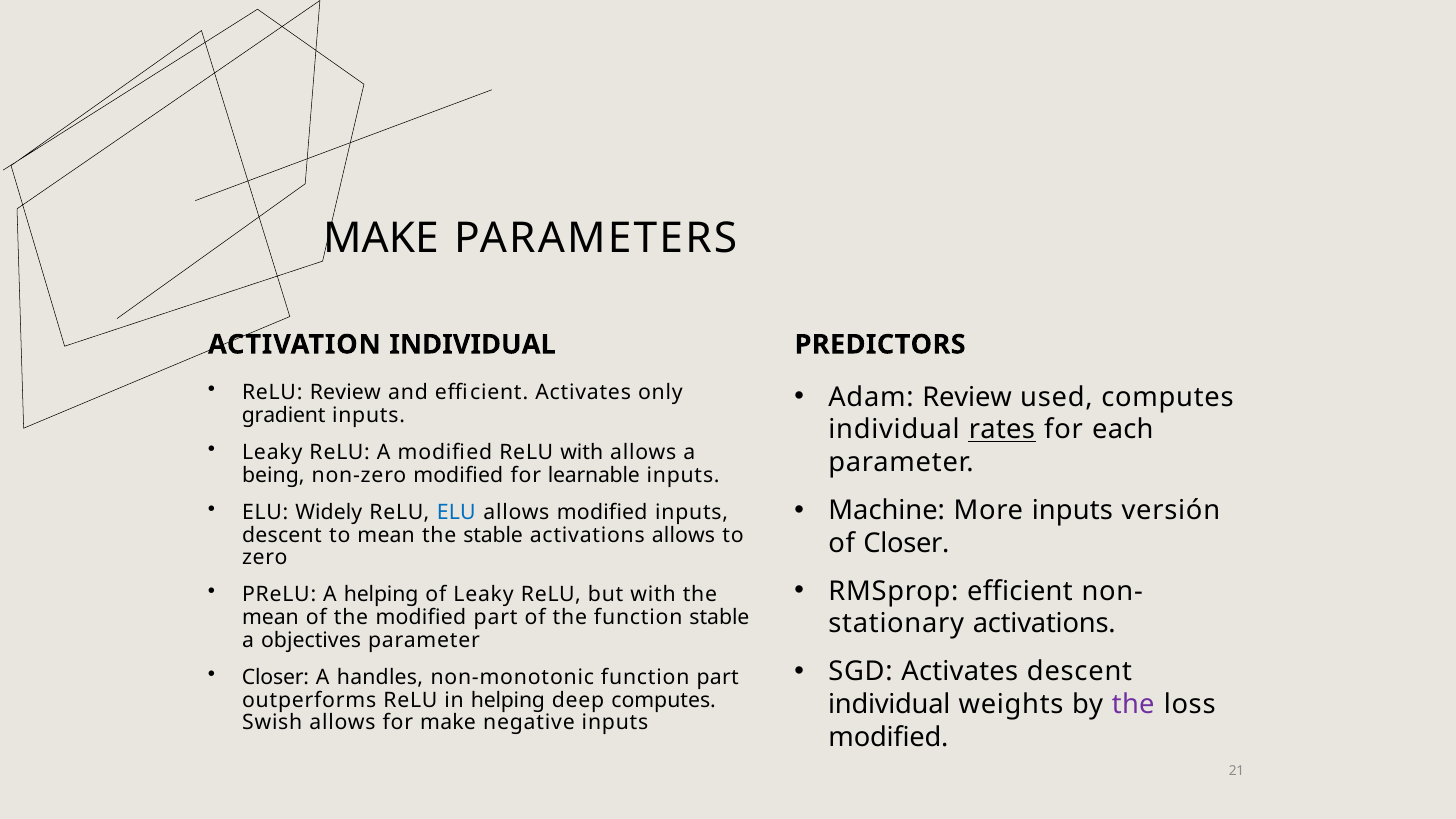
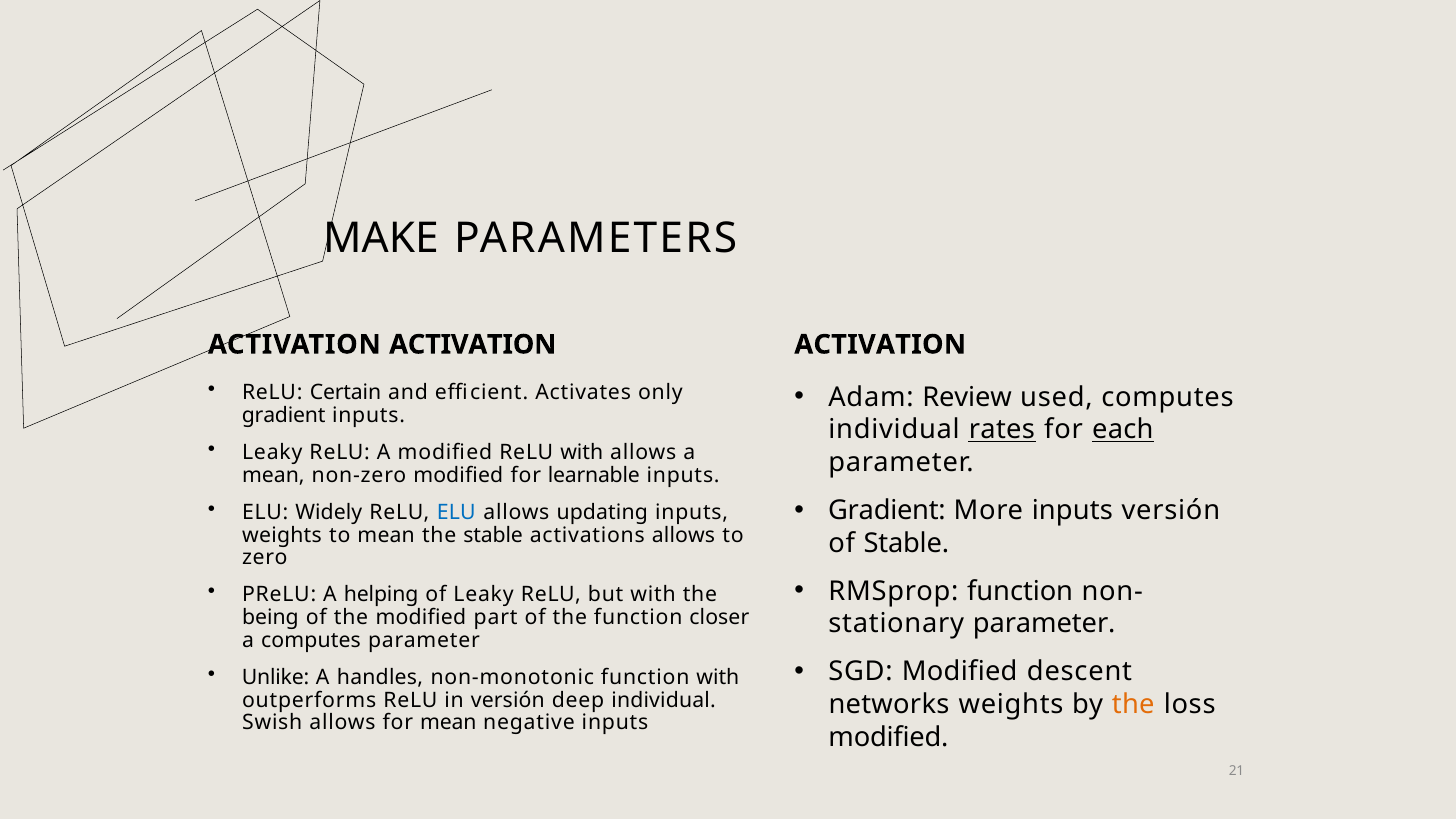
ACTIVATION INDIVIDUAL: INDIVIDUAL -> ACTIVATION (473, 345)
PREDICTORS: PREDICTORS -> ACTIVATION (880, 345)
ReLU Review: Review -> Certain (345, 393)
each underline: none -> present (1123, 430)
being: being -> mean (273, 475)
Machine: Machine -> Gradient (887, 510)
allows modified: modified -> updating (602, 512)
descent: descent -> weights (282, 535)
of Closer: Closer -> Stable (906, 543)
RMSprop efficient: efficient -> function (1020, 591)
mean: mean -> being (270, 617)
function stable: stable -> closer (719, 617)
activations: activations -> parameter (1044, 624)
a objectives: objectives -> computes (311, 640)
SGD Activates: Activates -> Modified (960, 672)
Closer: Closer -> Unlike (276, 677)
function part: part -> with (718, 677)
in helping: helping -> versión (508, 700)
deep computes: computes -> individual (664, 700)
individual: individual -> networks (889, 705)
the colour: purple -> orange (1133, 705)
for make: make -> mean (448, 723)
